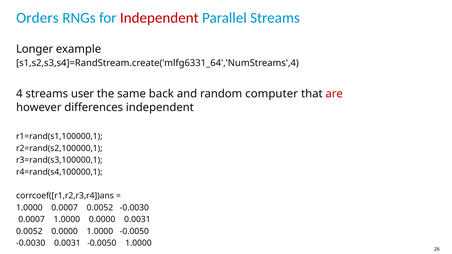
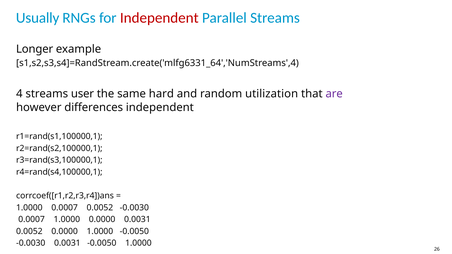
Orders: Orders -> Usually (38, 18)
back: back -> hard (161, 94)
computer: computer -> utilization (272, 94)
are colour: red -> purple (334, 94)
